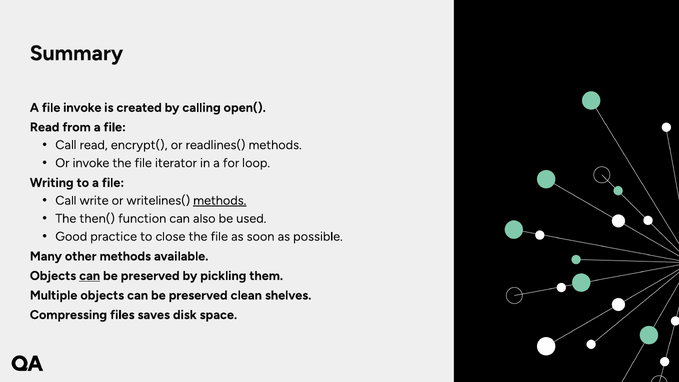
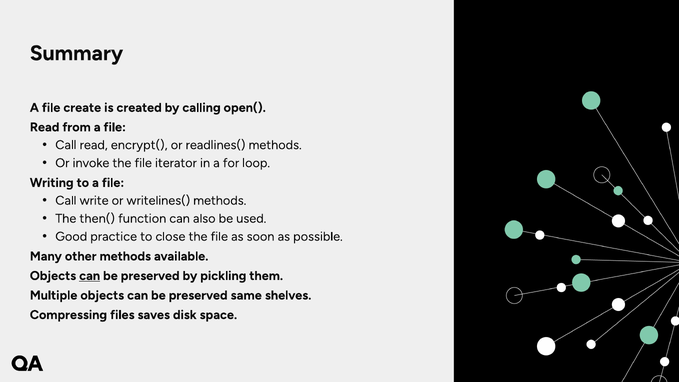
file invoke: invoke -> create (82, 108)
methods underline: present -> none (220, 200)
clean: clean -> same (246, 295)
